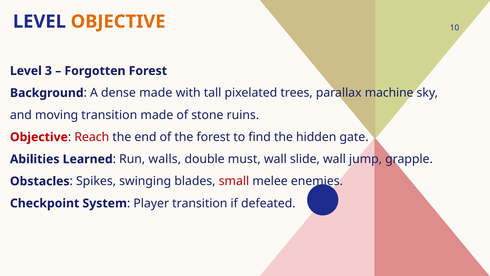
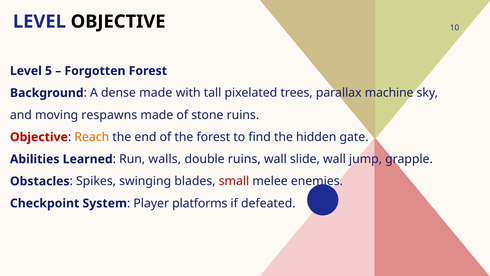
OBJECTIVE colour: orange -> black (118, 22)
3: 3 -> 5 (48, 71)
moving transition: transition -> respawns (109, 115)
Reach colour: red -> orange (92, 137)
double must: must -> ruins (244, 159)
Player transition: transition -> platforms (200, 203)
